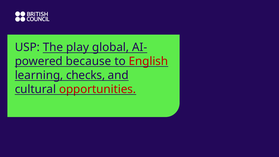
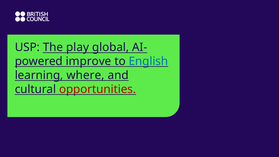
because: because -> improve (89, 61)
English colour: red -> blue (148, 61)
checks: checks -> where (85, 75)
